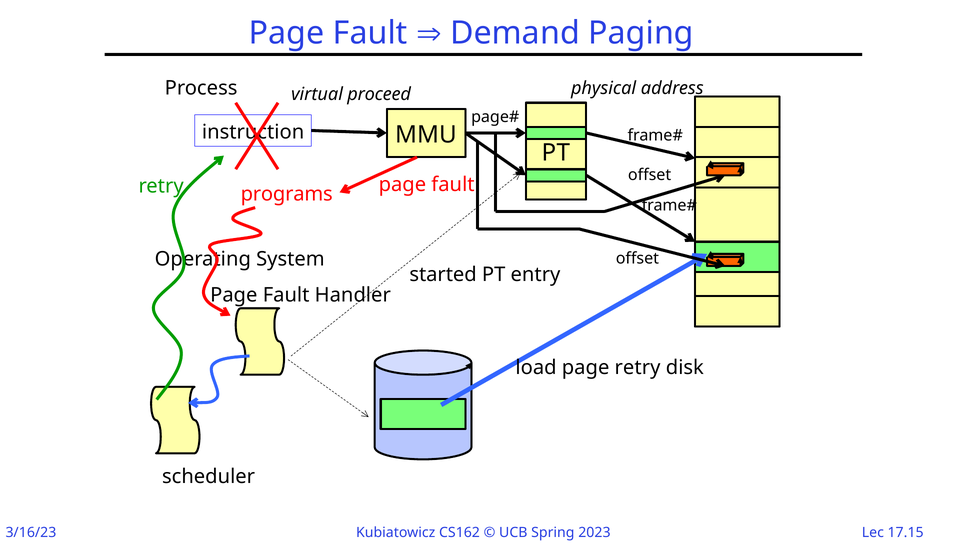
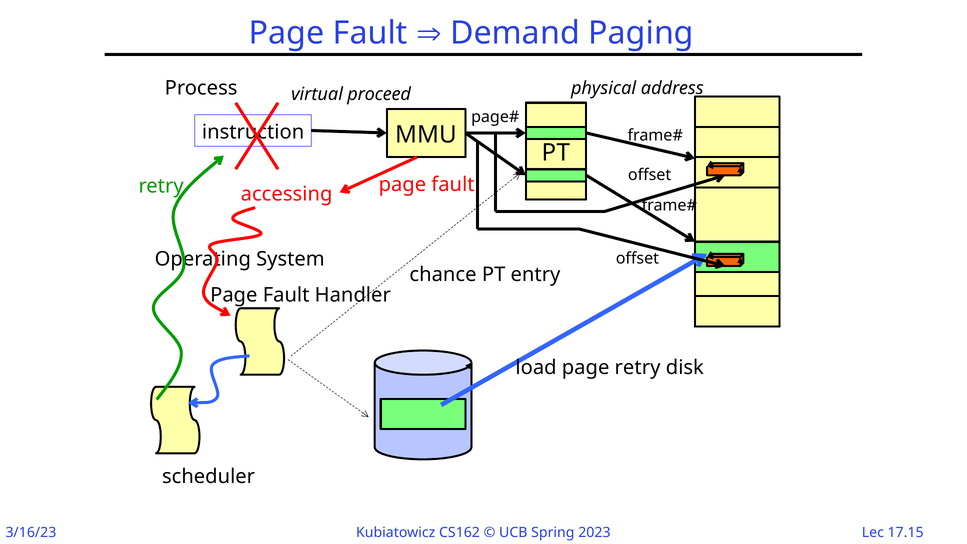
programs: programs -> accessing (287, 194)
started: started -> chance (443, 275)
